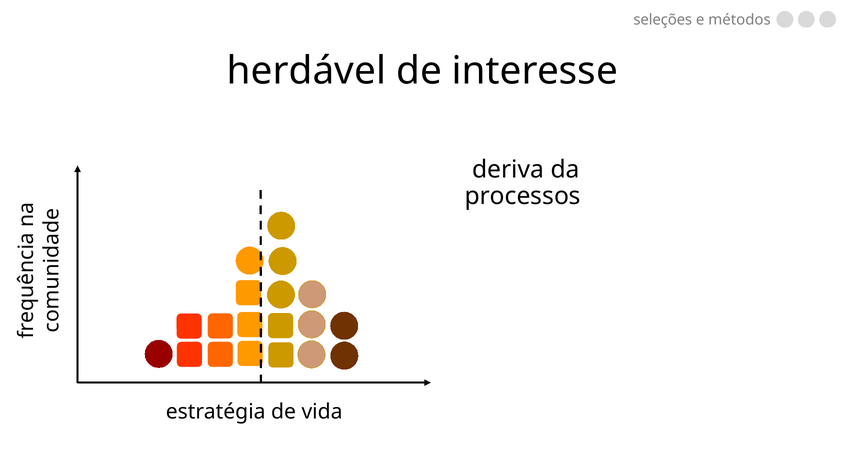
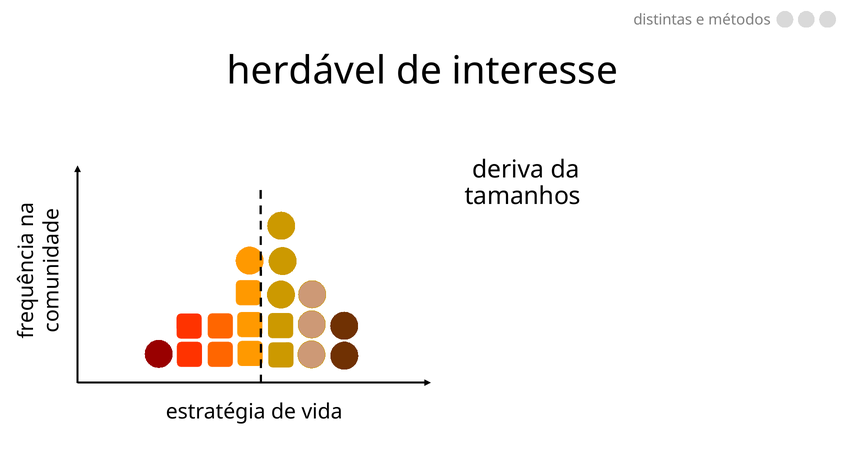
seleções: seleções -> distintas (663, 20)
processos: processos -> tamanhos (523, 196)
